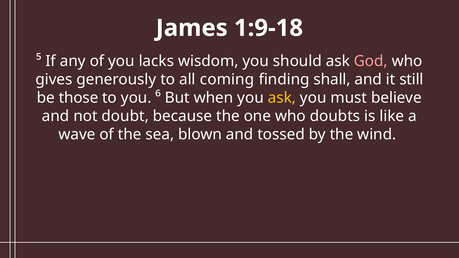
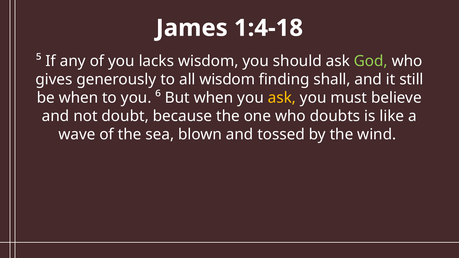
1:9-18: 1:9-18 -> 1:4-18 (268, 28)
God colour: pink -> light green (371, 61)
all coming: coming -> wisdom (227, 79)
be those: those -> when (79, 98)
